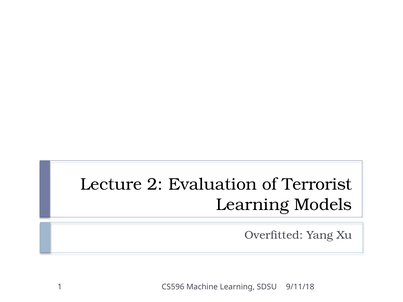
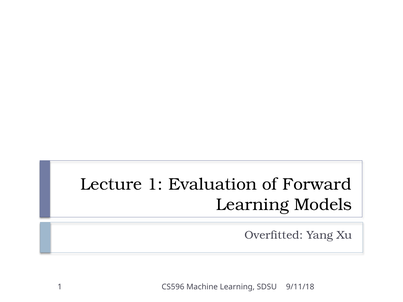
Lecture 2: 2 -> 1 (155, 185)
Terrorist: Terrorist -> Forward (317, 185)
